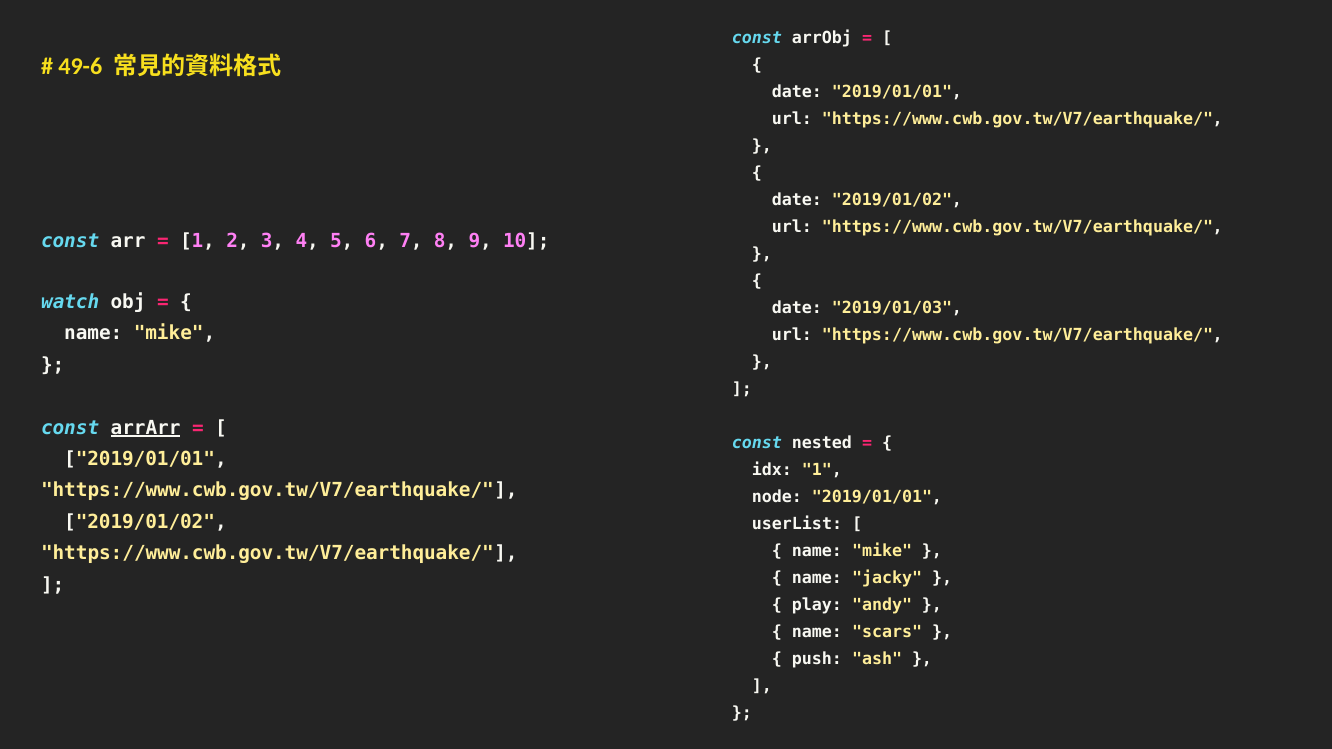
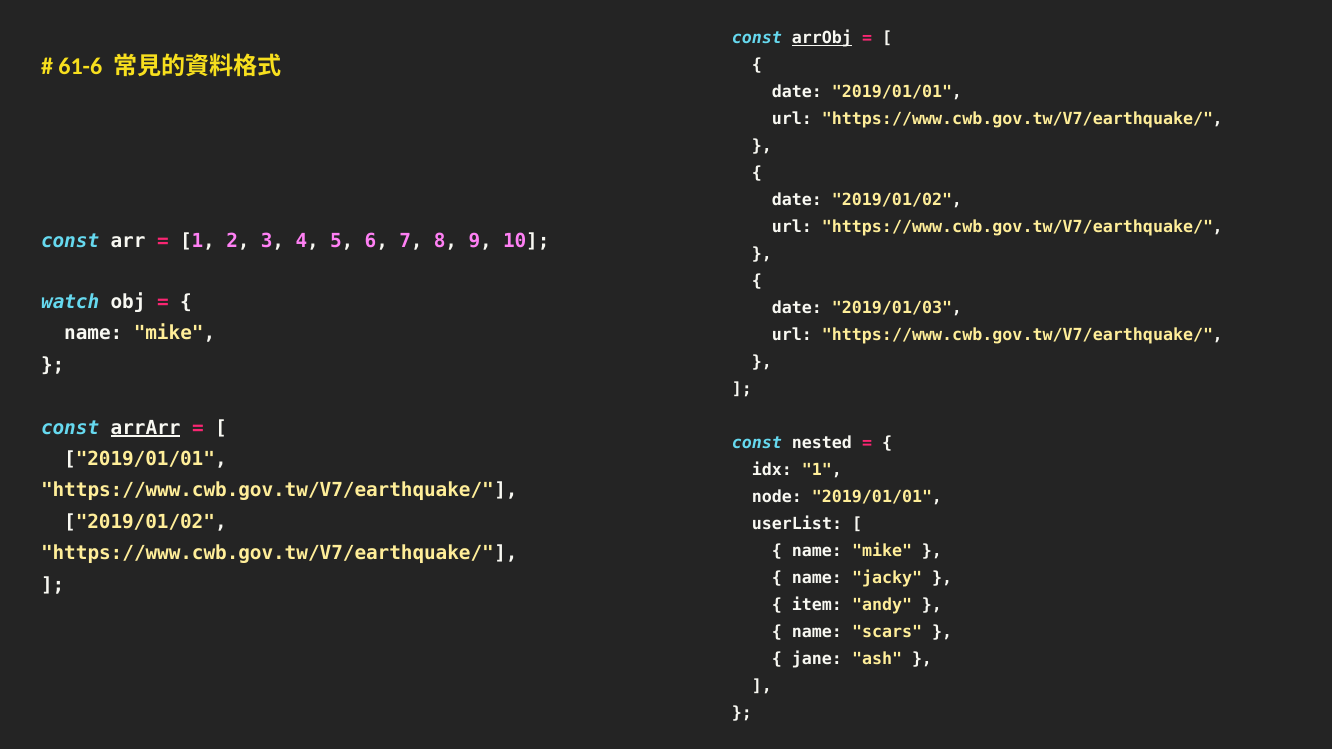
arrObj underline: none -> present (822, 38)
49-6: 49-6 -> 61-6 (80, 67)
play: play -> item (817, 605)
push: push -> jane (817, 659)
